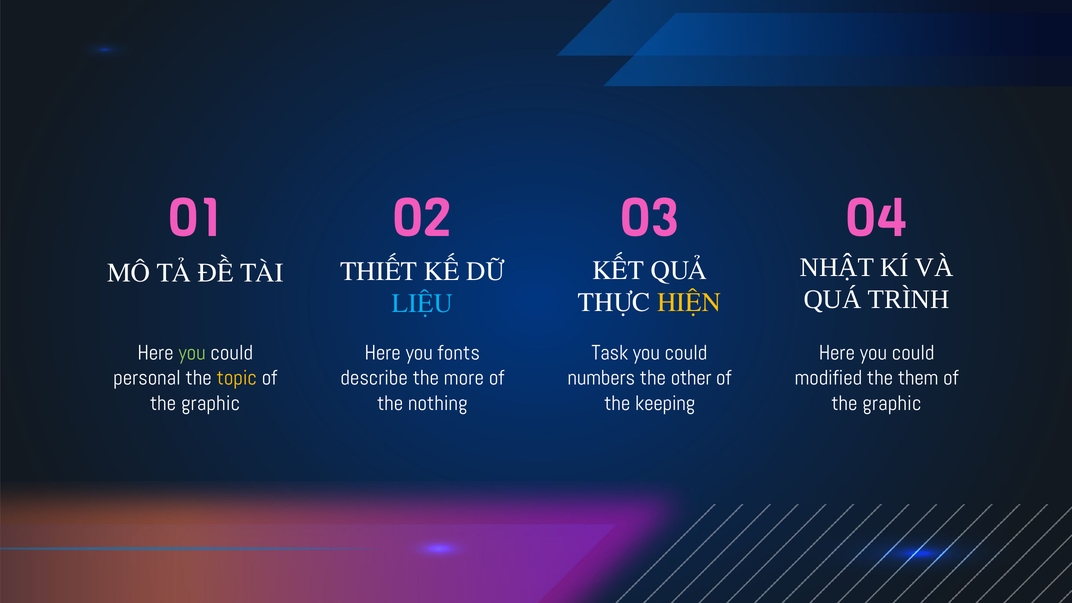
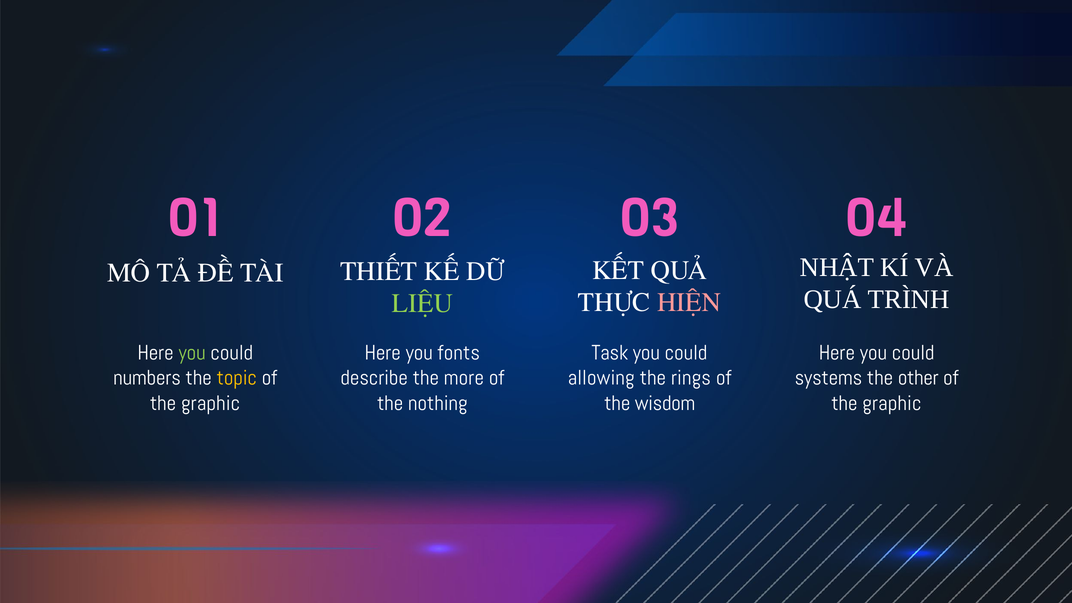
HIỆN colour: yellow -> pink (689, 302)
LIỆU colour: light blue -> light green (422, 303)
personal: personal -> numbers (147, 378)
numbers: numbers -> allowing (601, 378)
other: other -> rings (691, 378)
modified: modified -> systems (828, 378)
them: them -> other (918, 378)
keeping: keeping -> wisdom (665, 403)
